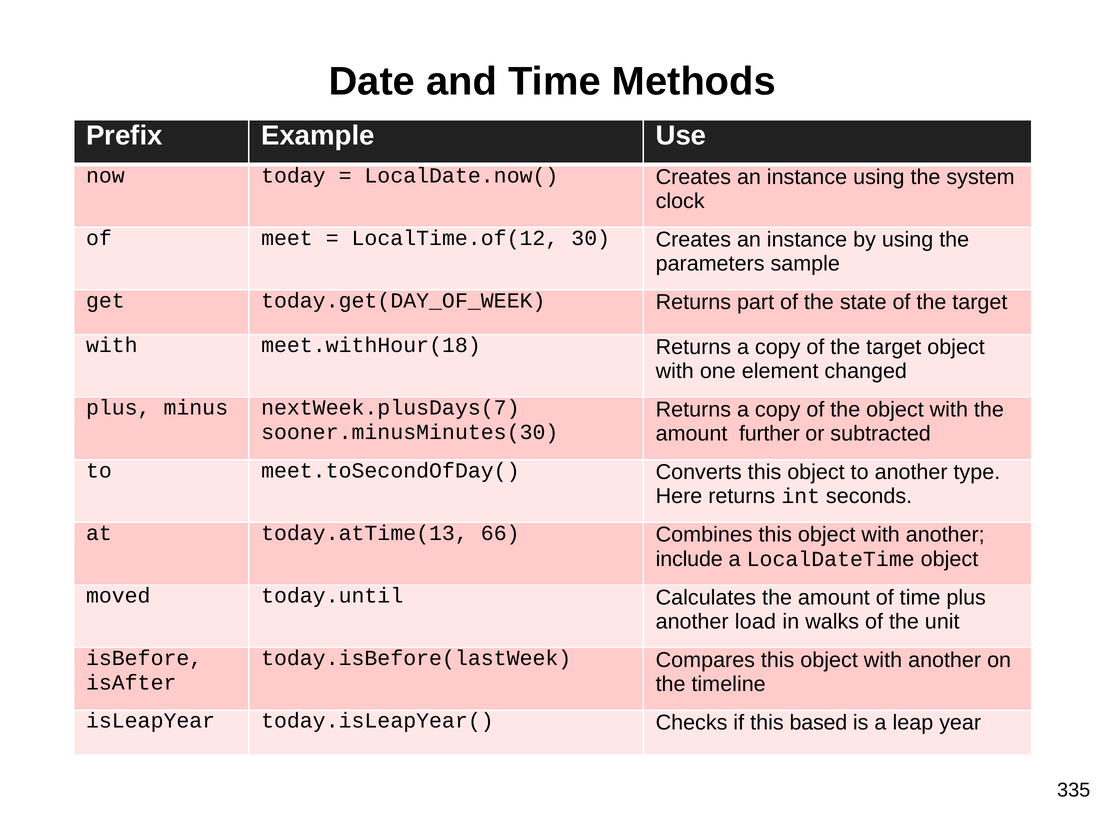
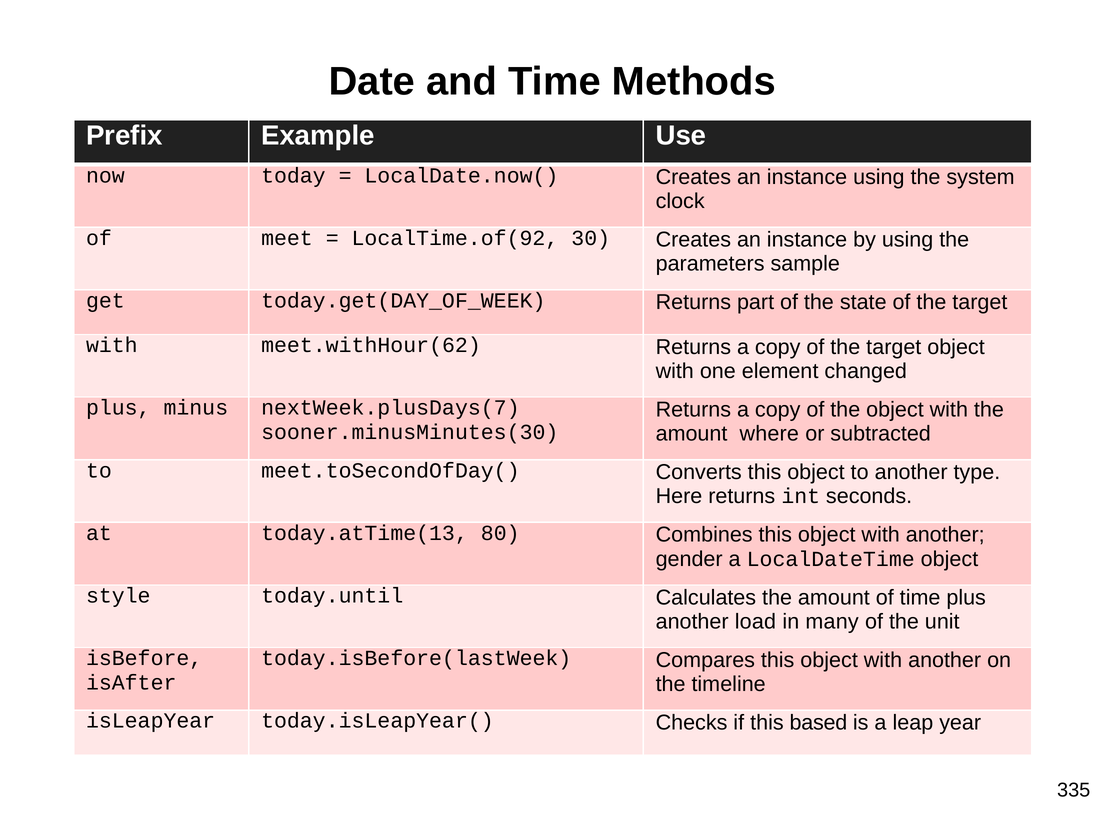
LocalTime.of(12: LocalTime.of(12 -> LocalTime.of(92 (455, 238)
meet.withHour(18: meet.withHour(18 -> meet.withHour(62 (371, 346)
further: further -> where (769, 434)
66: 66 -> 80 (500, 533)
include: include -> gender (689, 559)
moved: moved -> style (118, 596)
walks: walks -> many (832, 622)
